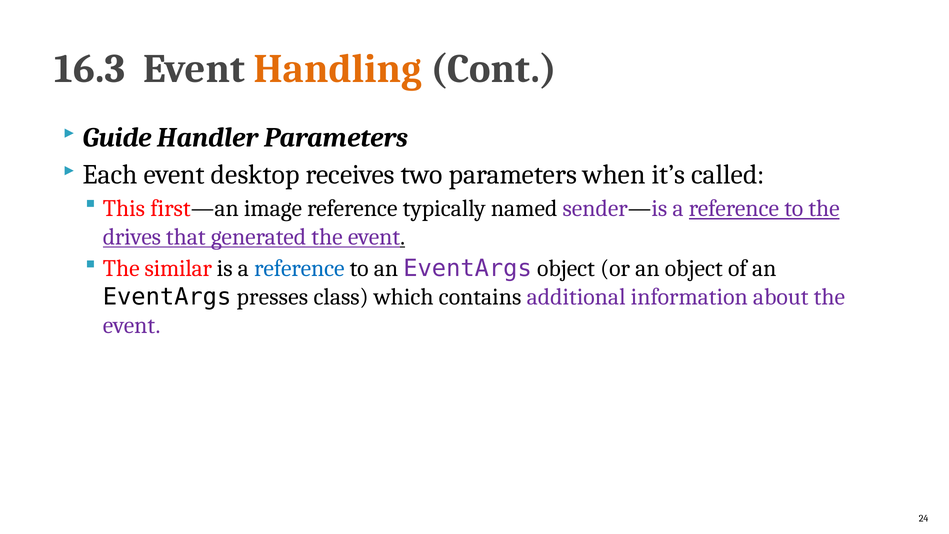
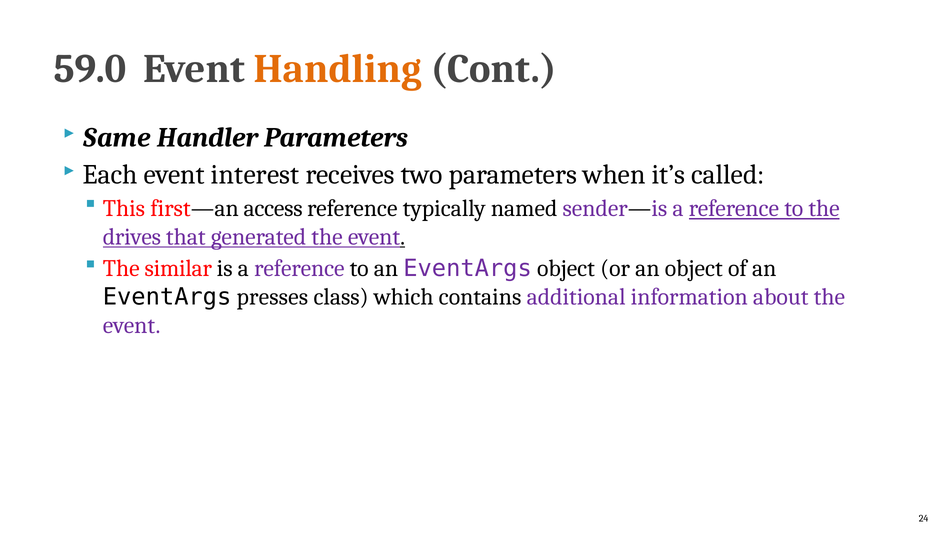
16.3: 16.3 -> 59.0 (90, 69)
Guide: Guide -> Same (117, 137)
desktop: desktop -> interest (255, 175)
image: image -> access (273, 208)
reference colour: blue -> purple (299, 269)
